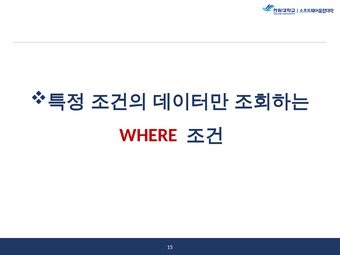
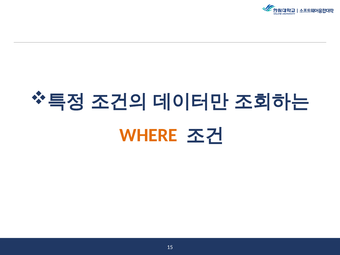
WHERE colour: red -> orange (148, 135)
